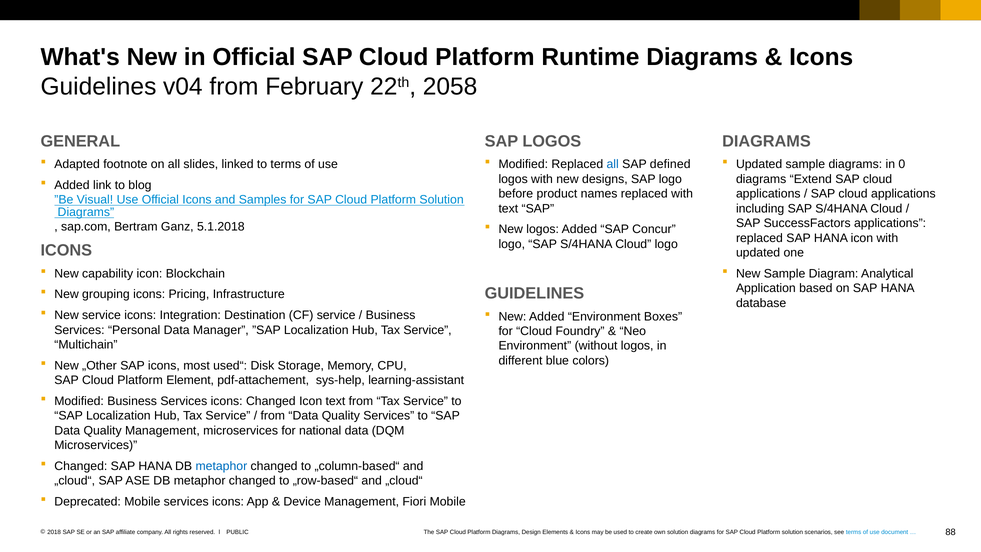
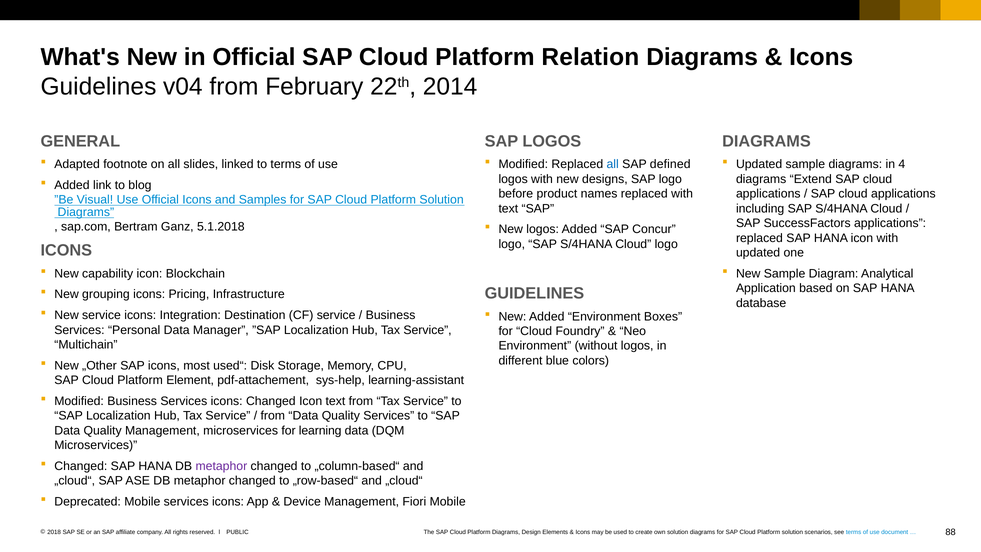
Runtime: Runtime -> Relation (590, 57)
2058: 2058 -> 2014 (450, 86)
0: 0 -> 4 (902, 164)
national: national -> learning (320, 430)
metaphor colour: blue -> purple (221, 466)
